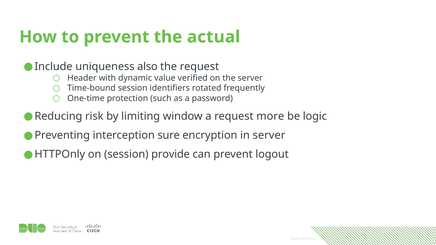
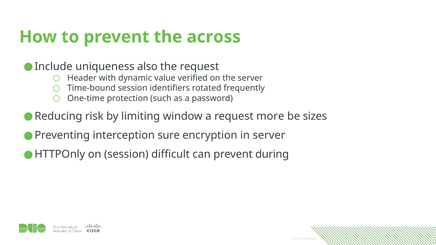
actual: actual -> across (214, 37)
logic: logic -> sizes (315, 116)
provide: provide -> difficult (171, 155)
logout: logout -> during (272, 155)
